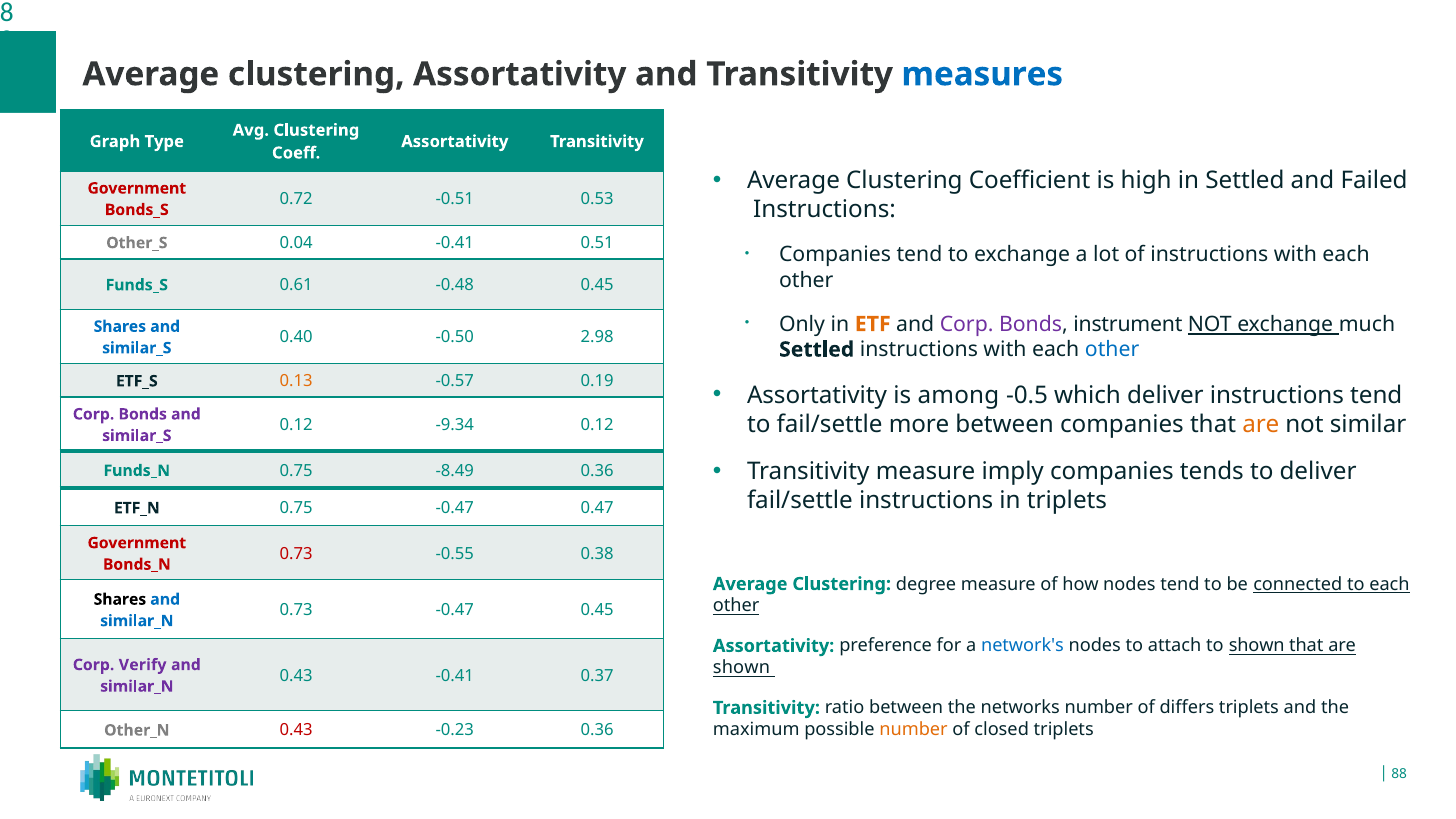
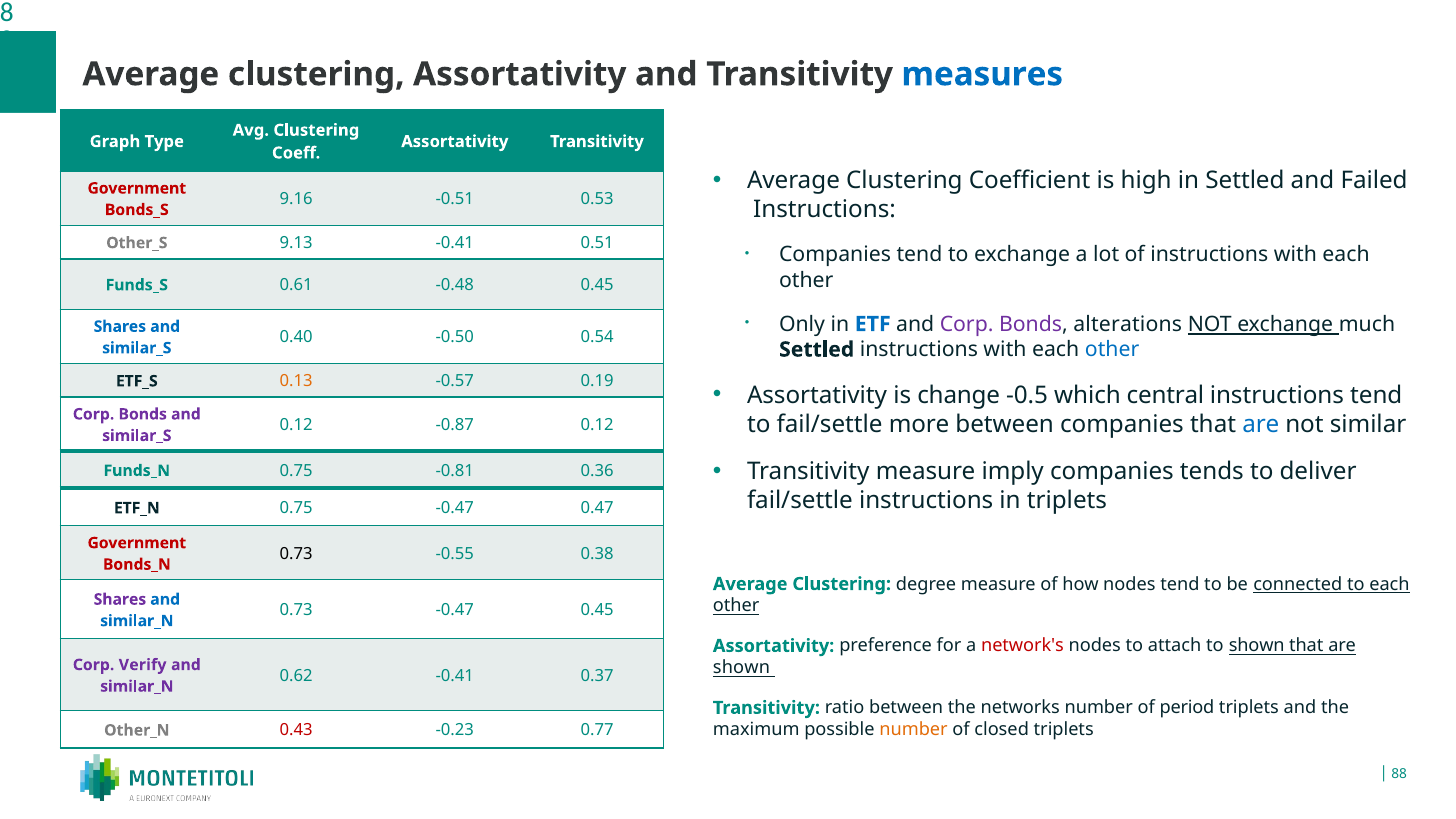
0.72: 0.72 -> 9.16 (296, 199)
0.04: 0.04 -> 9.13 (296, 243)
ETF colour: orange -> blue (873, 324)
instrument: instrument -> alterations (1128, 324)
2.98: 2.98 -> 0.54 (597, 337)
among: among -> change (959, 395)
which deliver: deliver -> central (1165, 395)
are colour: orange -> blue (1261, 424)
-9.34: -9.34 -> -0.87 (455, 425)
-8.49: -8.49 -> -0.81 (455, 471)
0.73 colour: red -> black (296, 554)
Shares colour: black -> purple (120, 599)
network's colour: blue -> red (1023, 646)
0.43: 0.43 -> 0.62 (296, 676)
differs: differs -> period (1187, 708)
-0.23 0.36: 0.36 -> 0.77 (597, 730)
